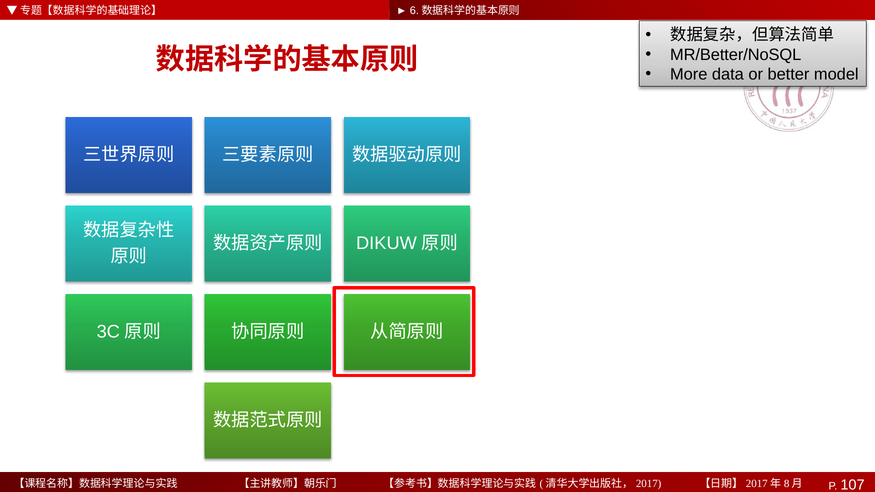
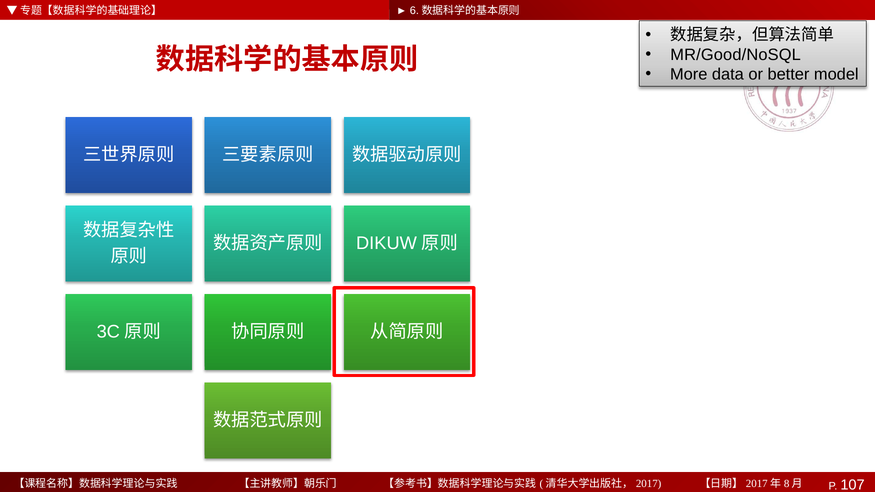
MR/Better/NoSQL: MR/Better/NoSQL -> MR/Good/NoSQL (736, 55)
